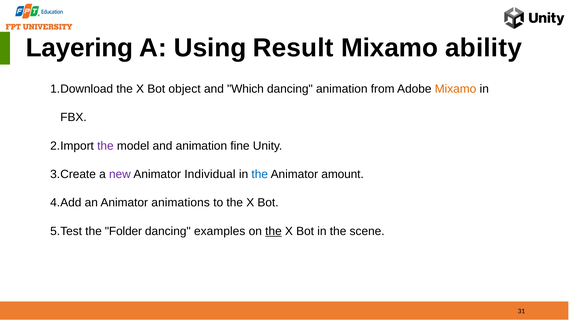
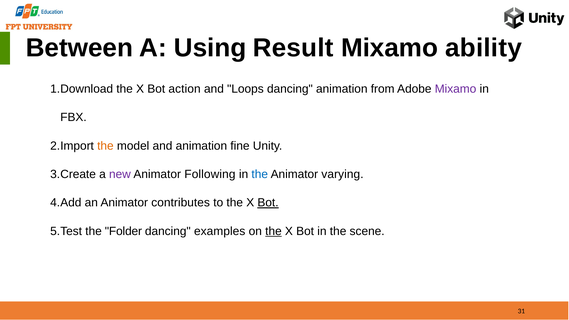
Layering: Layering -> Between (79, 48)
object: object -> action (185, 89)
Which: Which -> Loops (245, 89)
Mixamo colour: orange -> purple (456, 89)
the colour: purple -> orange (105, 146)
Individual: Individual -> Following (210, 174)
amount: amount -> varying (342, 174)
animations: animations -> contributes (181, 203)
Bot underline: none -> present (268, 203)
